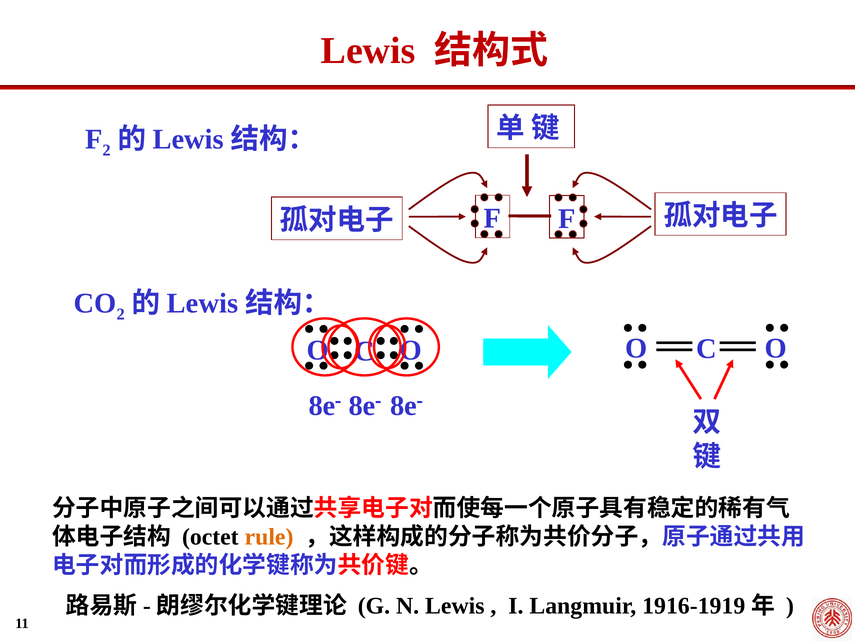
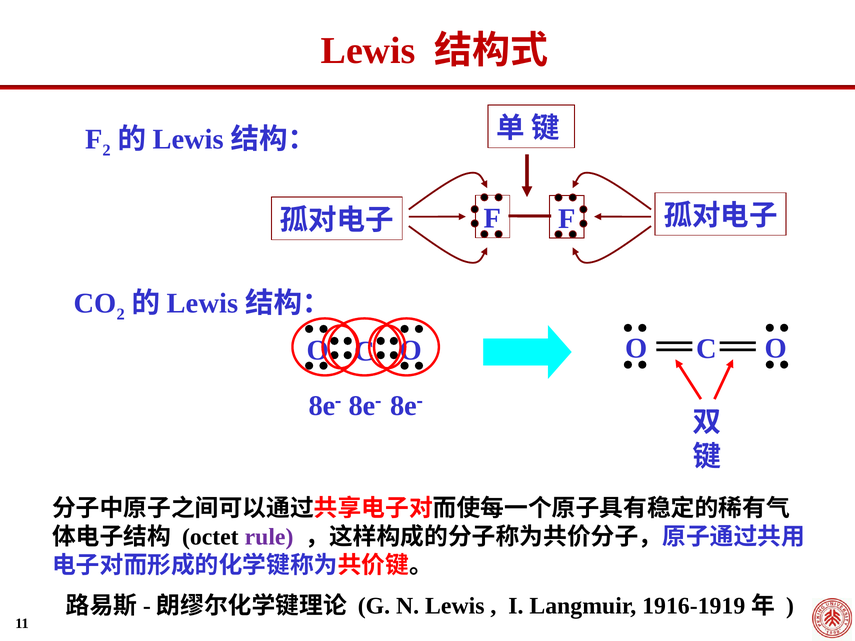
rule colour: orange -> purple (269, 537)
